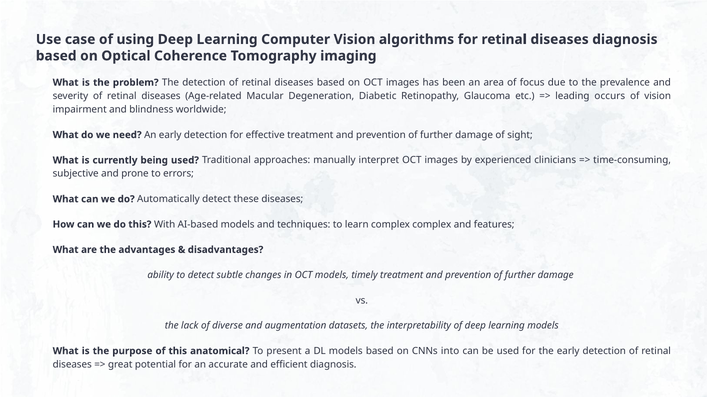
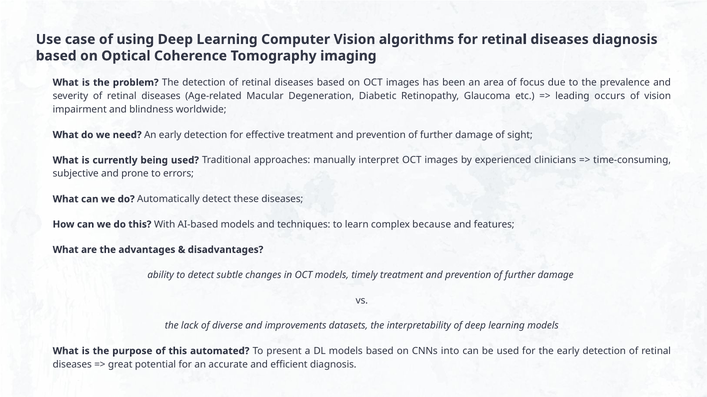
complex complex: complex -> because (432, 225)
augmentation: augmentation -> improvements (296, 326)
anatomical: anatomical -> automated (220, 352)
